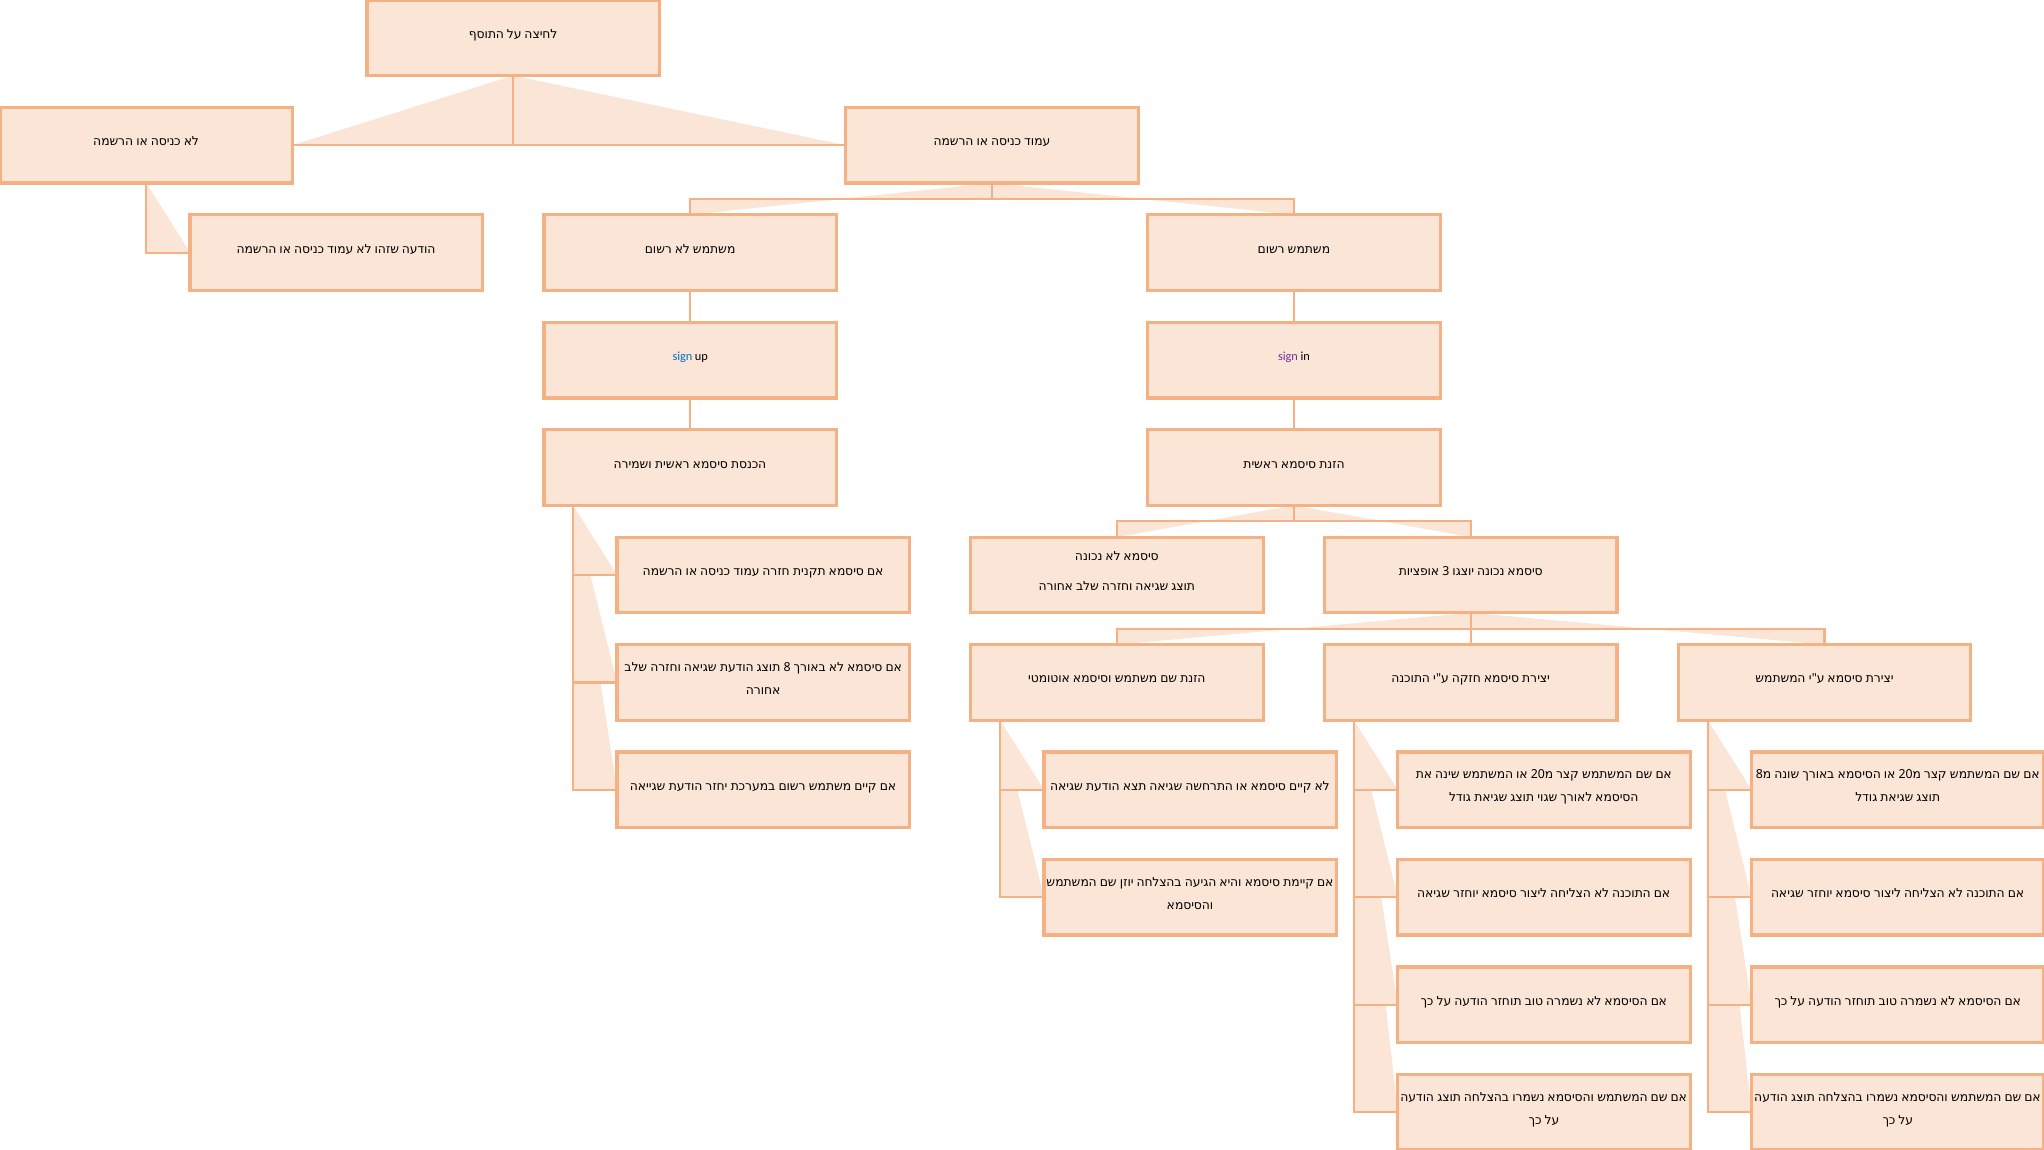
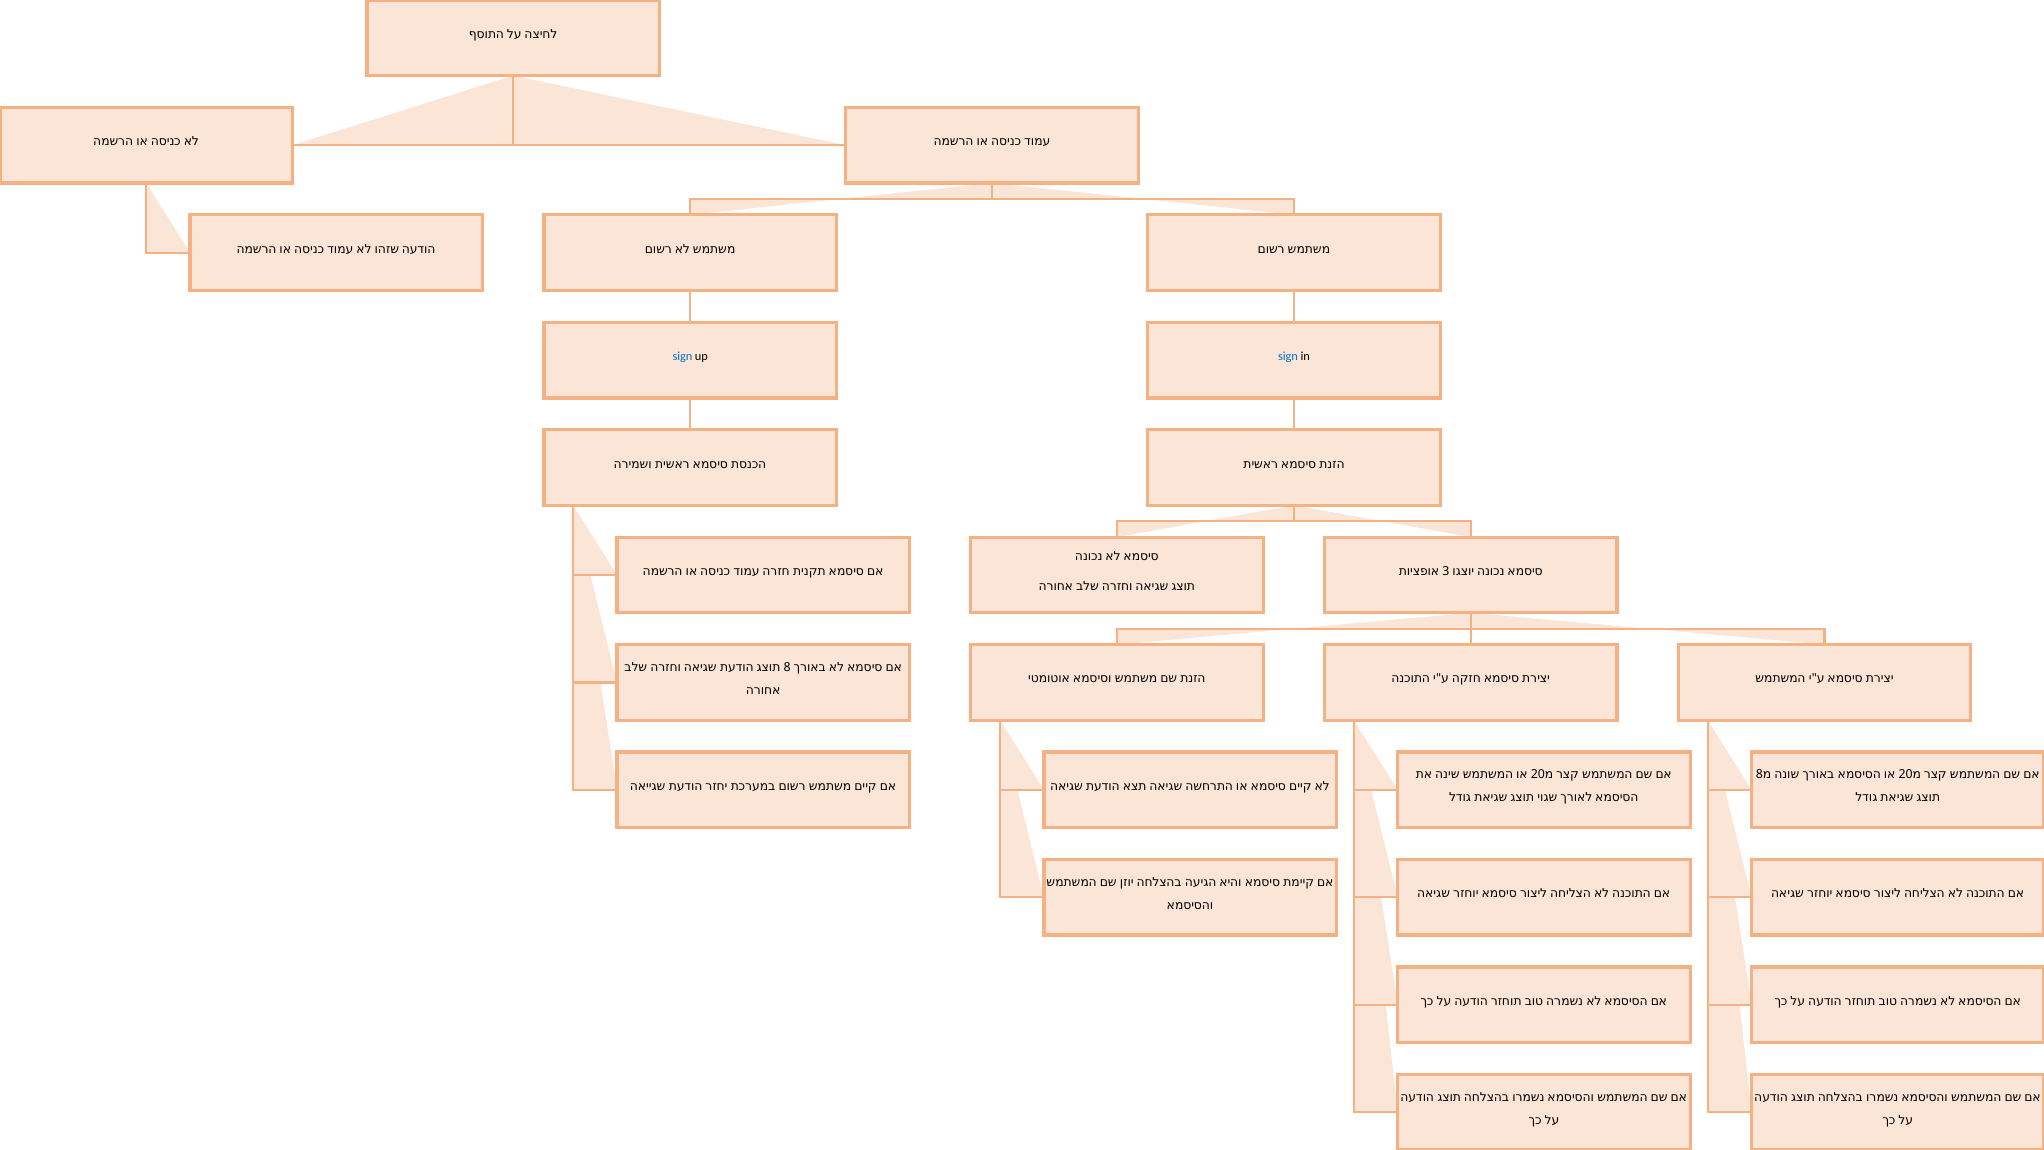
sign colour: purple -> blue (1288, 356)
